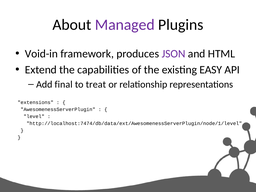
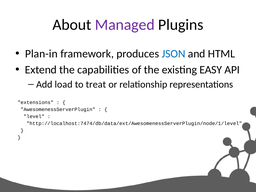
Void-in: Void-in -> Plan-in (41, 54)
JSON colour: purple -> blue (174, 54)
final: final -> load (64, 84)
